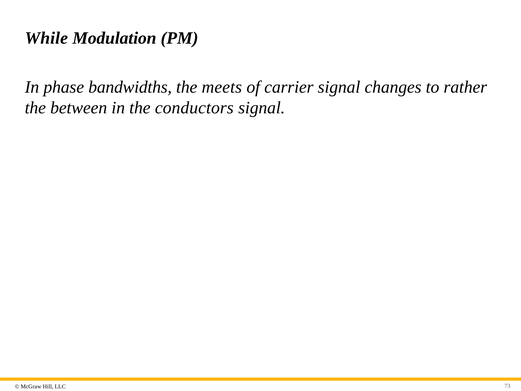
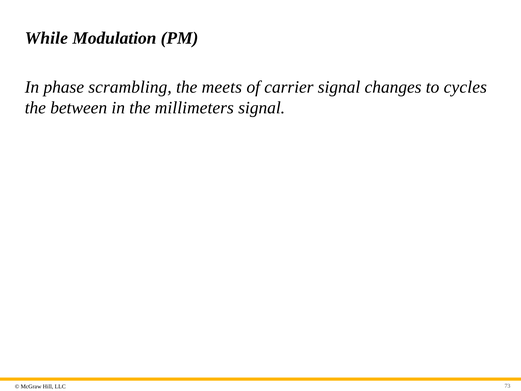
bandwidths: bandwidths -> scrambling (130, 87)
rather: rather -> cycles (465, 87)
conductors: conductors -> millimeters (194, 108)
